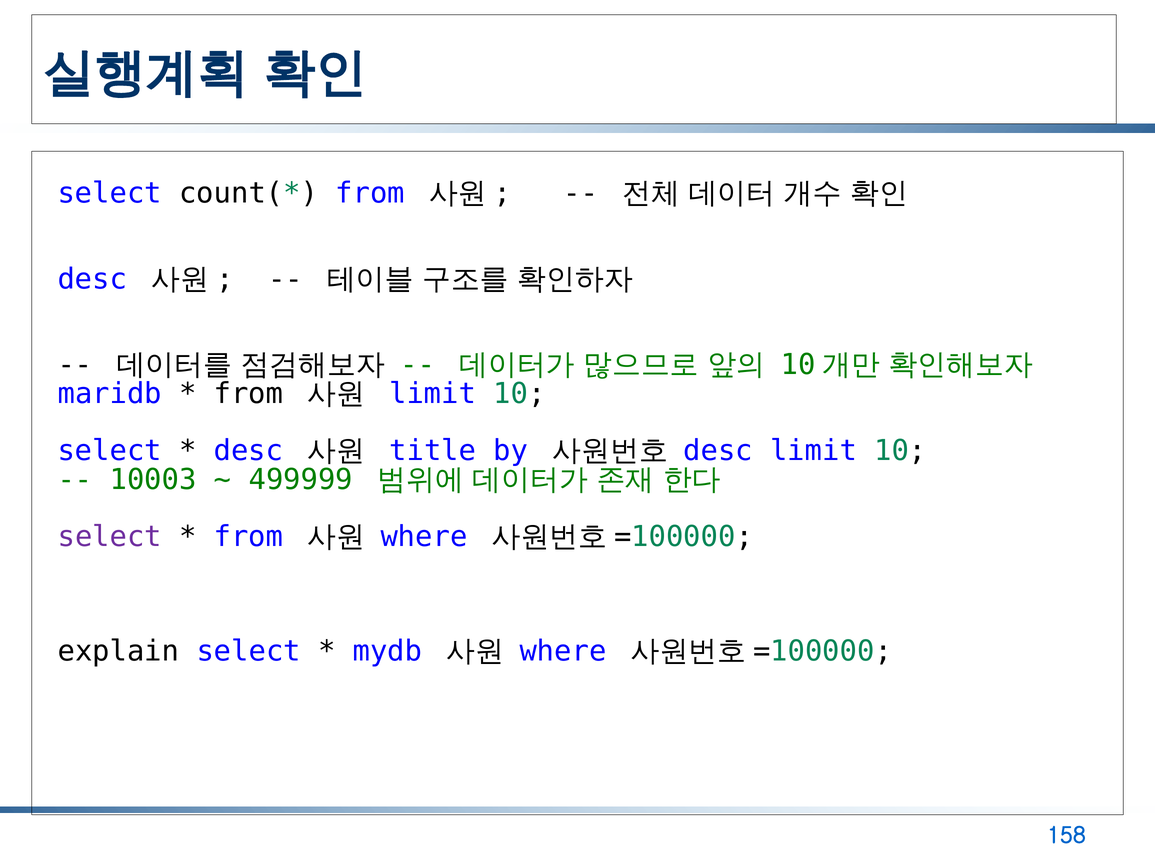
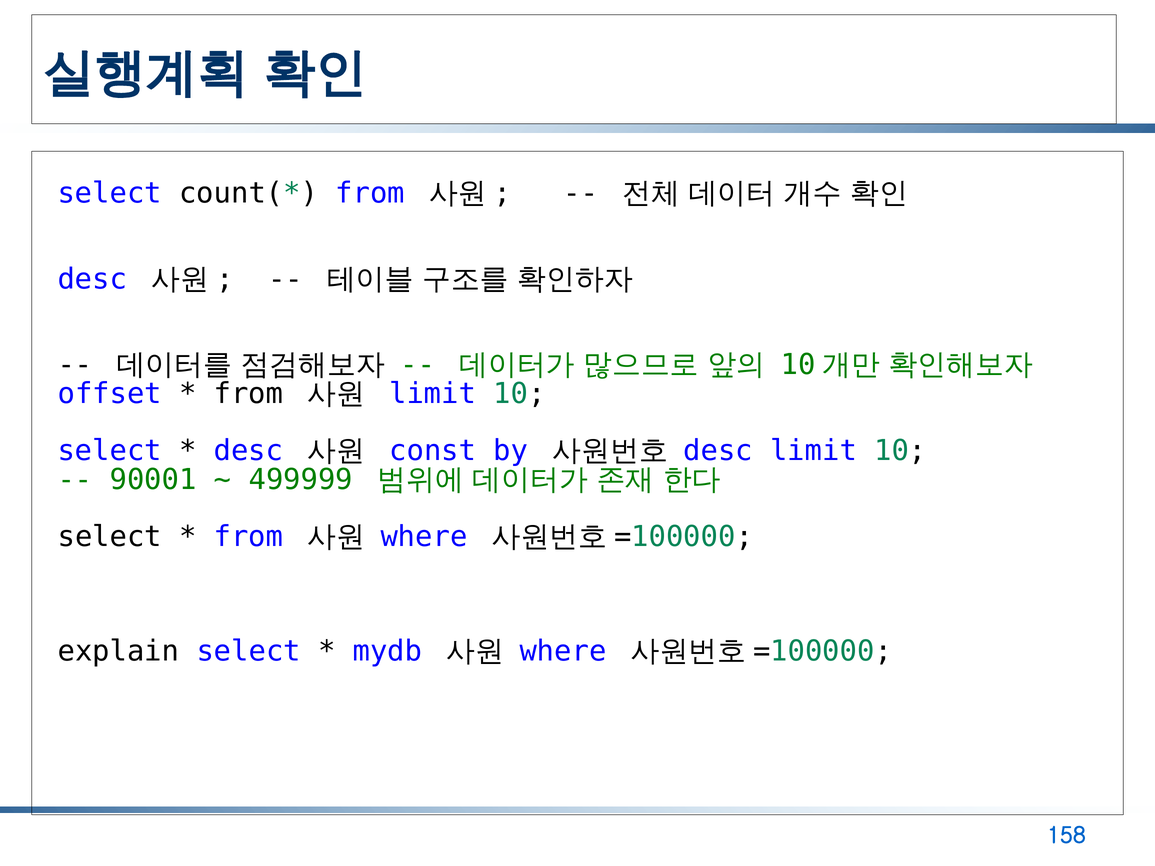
maridb: maridb -> offset (110, 394)
title: title -> const (433, 451)
10003: 10003 -> 90001 (153, 480)
select colour: purple -> black (110, 537)
